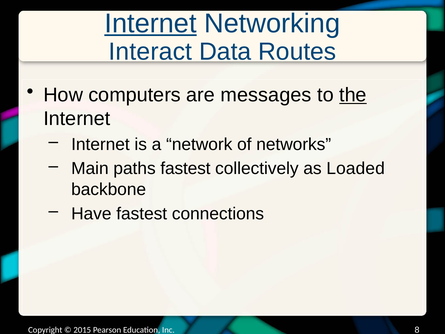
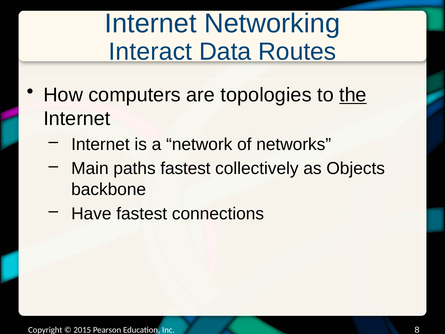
Internet underline: present -> none (151, 24)
messages: messages -> topologies (266, 95)
Loaded: Loaded -> Objects (356, 168)
